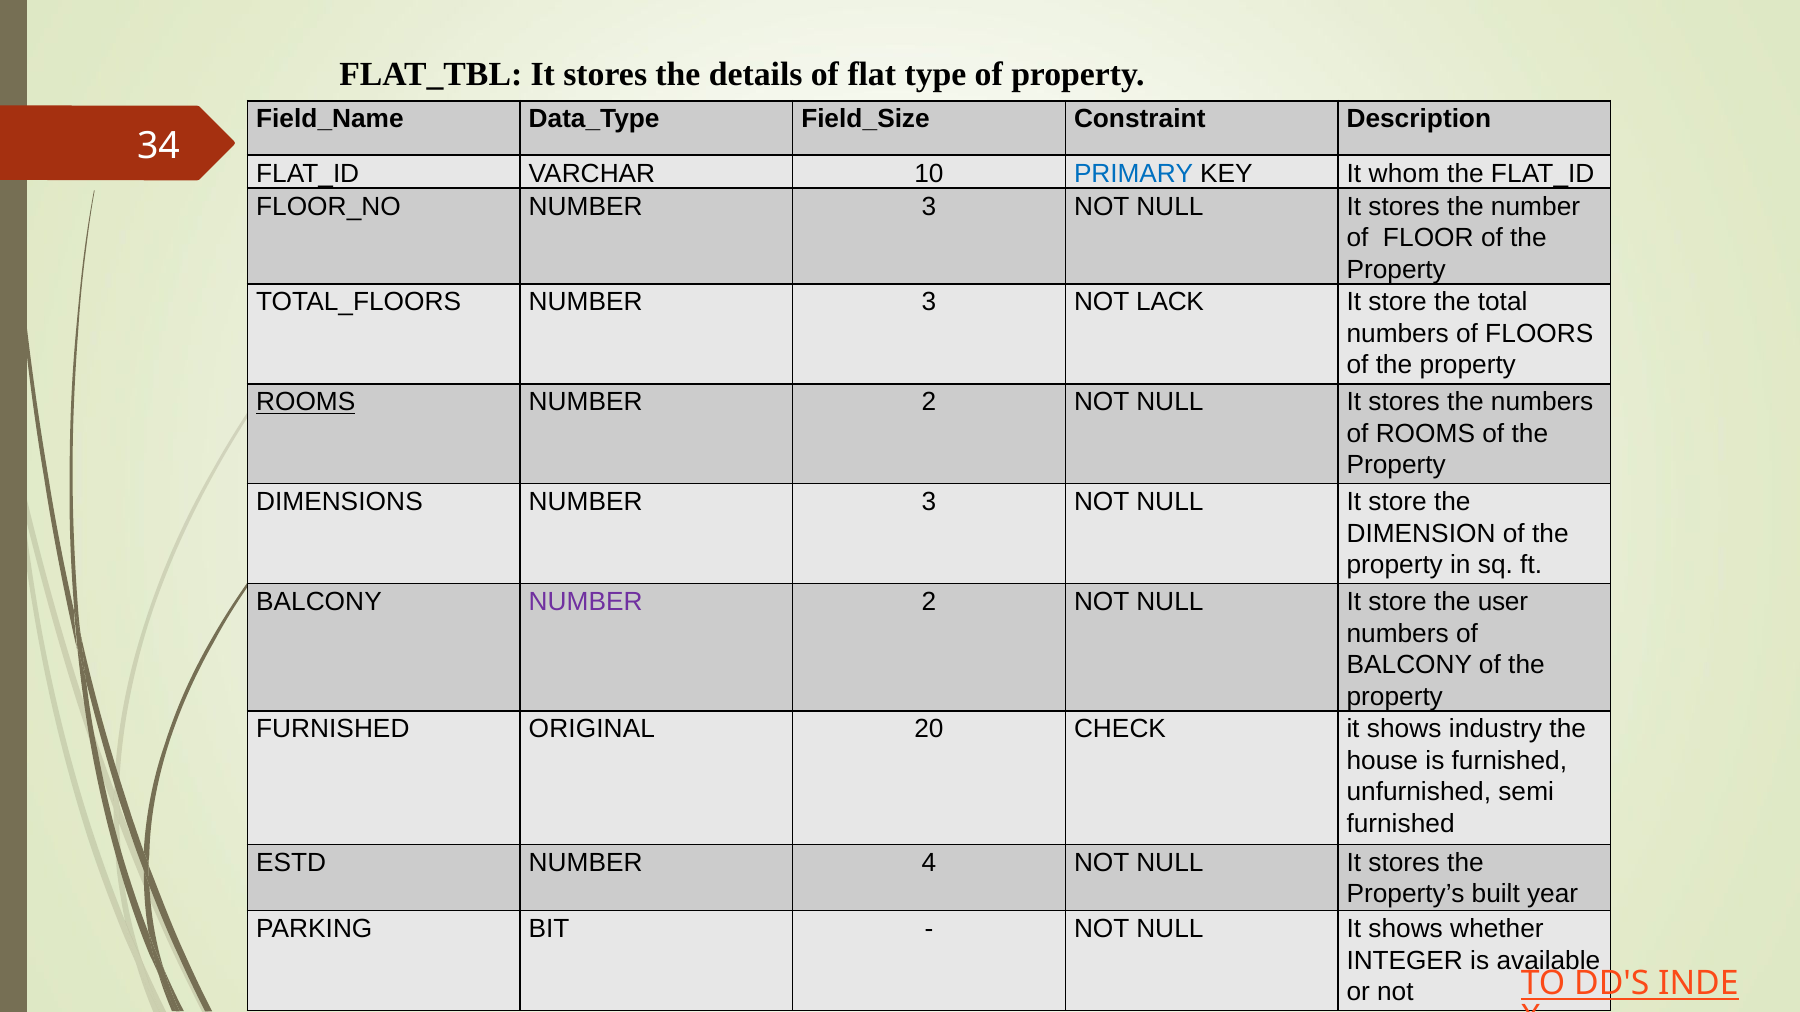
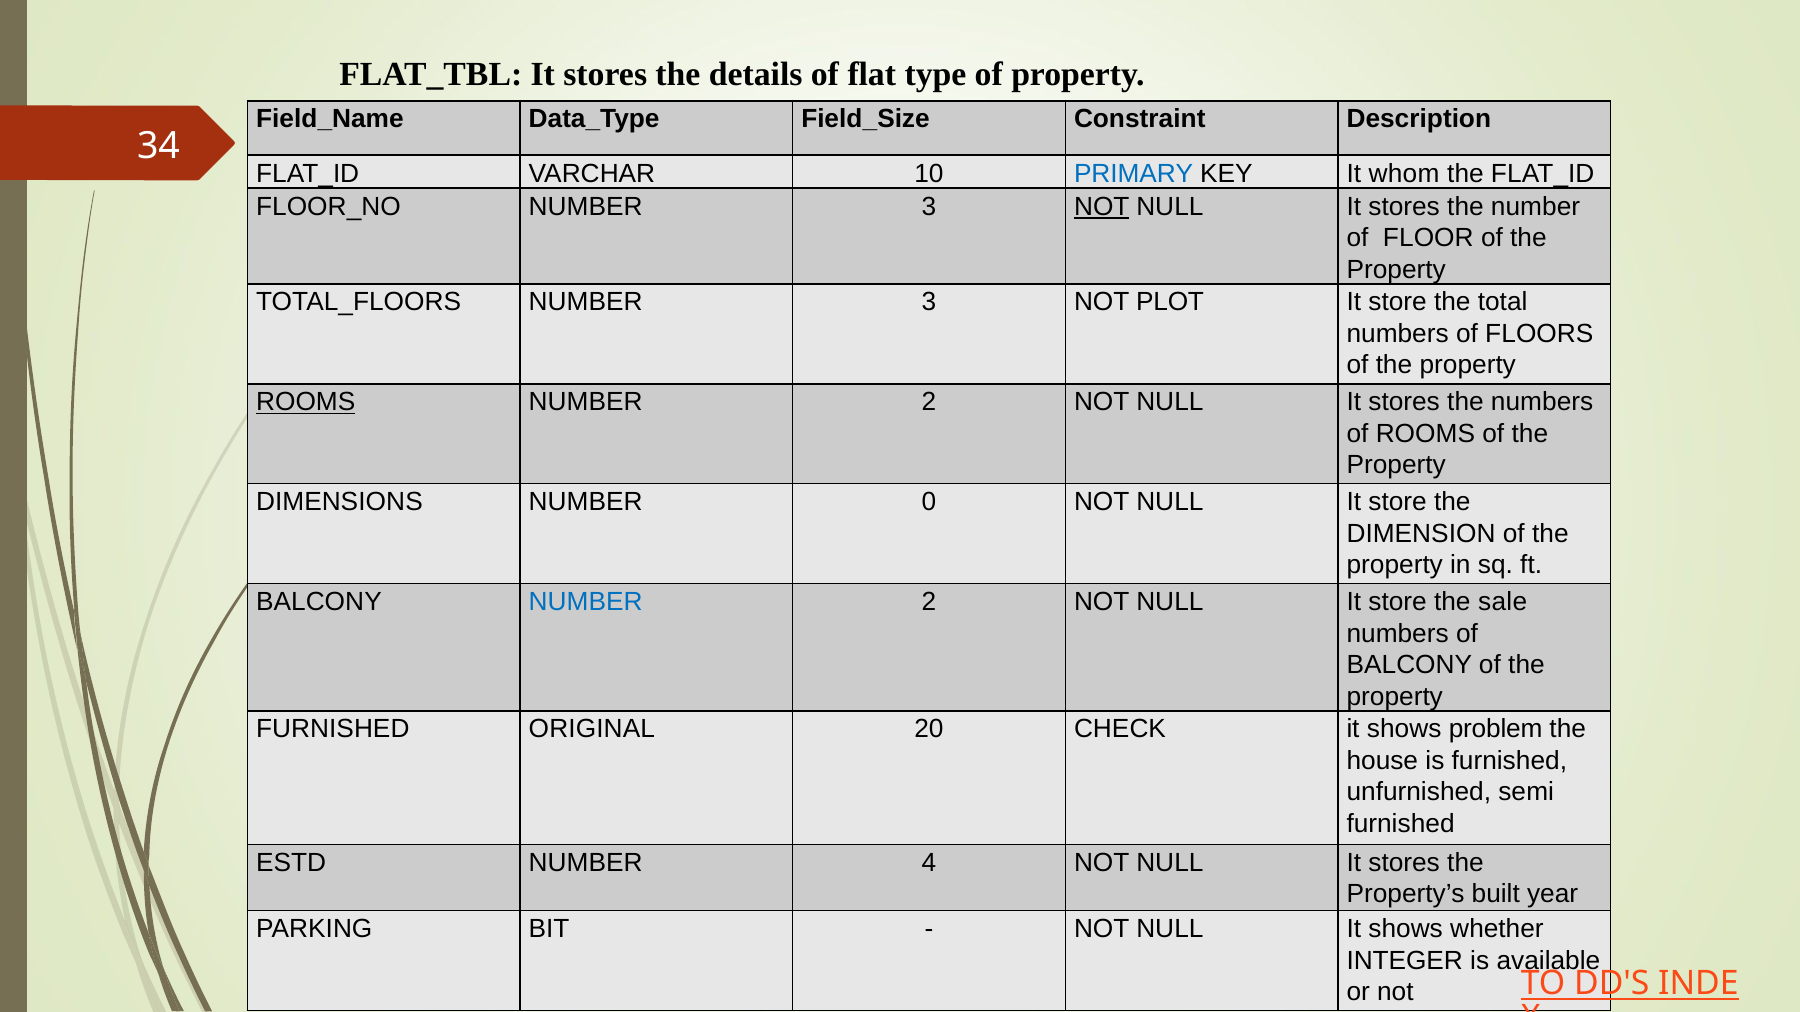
NOT underline: none -> present (1102, 207)
LACK: LACK -> PLOT (1170, 302)
DIMENSIONS NUMBER 3: 3 -> 0 (929, 502)
NUMBER colour: purple -> blue (586, 602)
user: user -> sale (1503, 602)
industry: industry -> problem (1496, 729)
